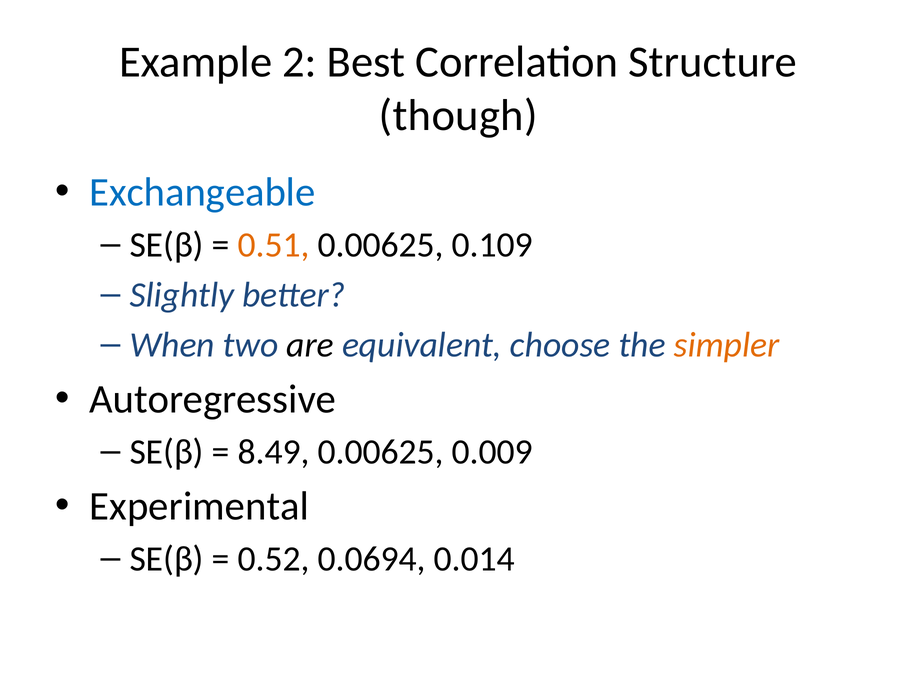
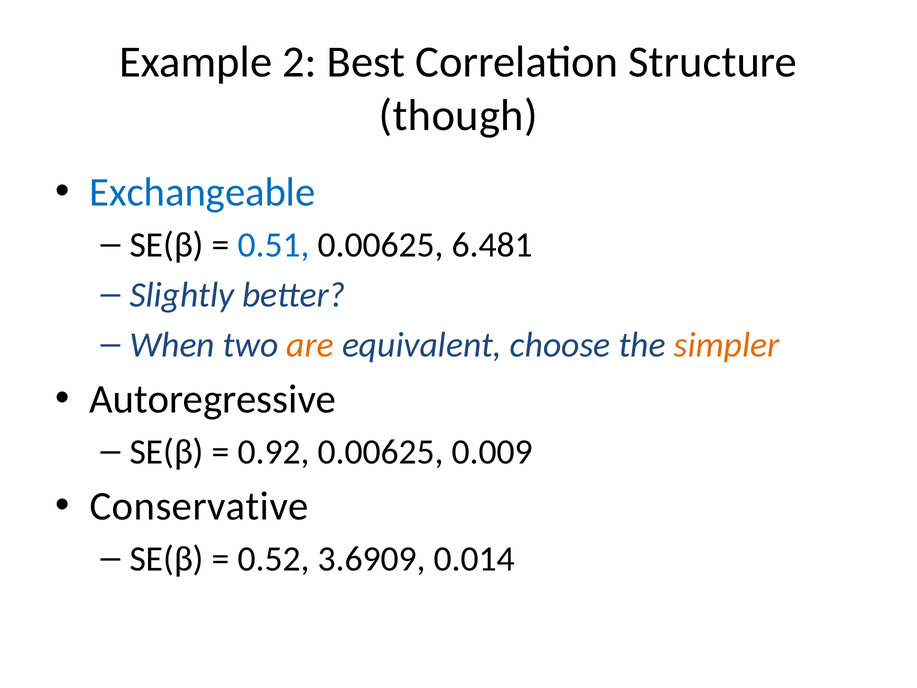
0.51 colour: orange -> blue (274, 245)
0.109: 0.109 -> 6.481 (492, 245)
are colour: black -> orange (310, 345)
8.49: 8.49 -> 0.92 (274, 452)
Experimental: Experimental -> Conservative (199, 506)
0.0694: 0.0694 -> 3.6909 (372, 559)
